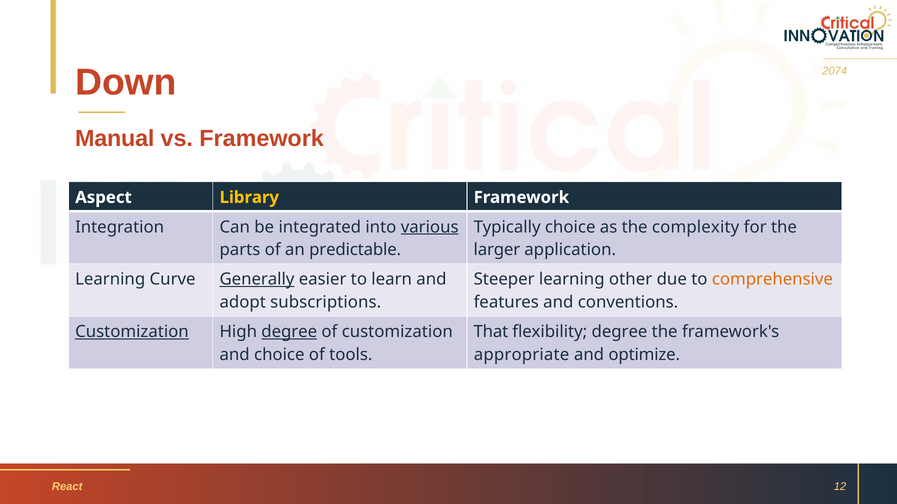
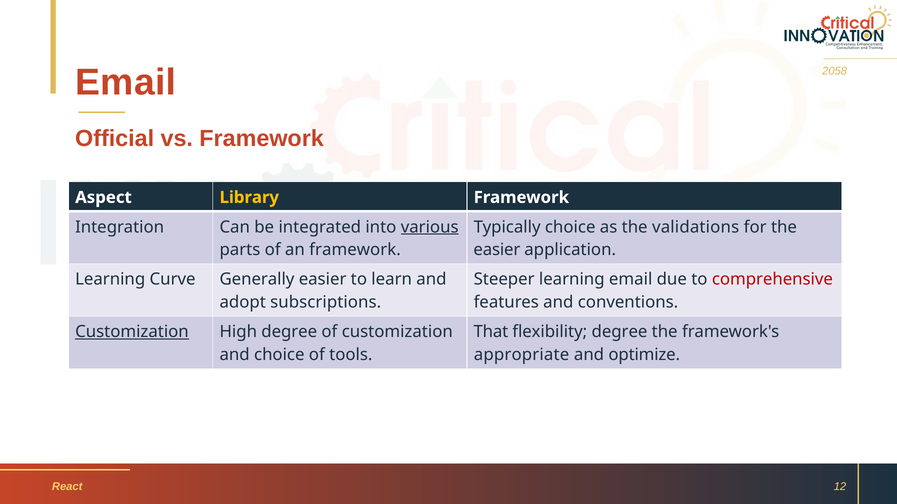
Down: Down -> Email (126, 82)
2074: 2074 -> 2058 (835, 71)
Manual: Manual -> Official (115, 139)
complexity: complexity -> validations (696, 227)
an predictable: predictable -> framework (355, 250)
larger: larger -> easier (497, 250)
Generally underline: present -> none (257, 280)
learning other: other -> email (631, 280)
comprehensive colour: orange -> red (772, 280)
degree underline: present -> none (289, 332)
